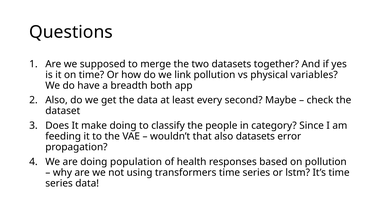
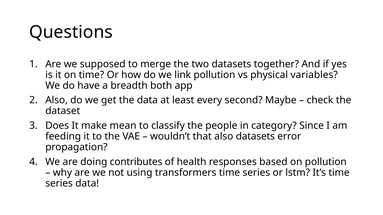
make doing: doing -> mean (123, 126)
population: population -> contributes (136, 162)
